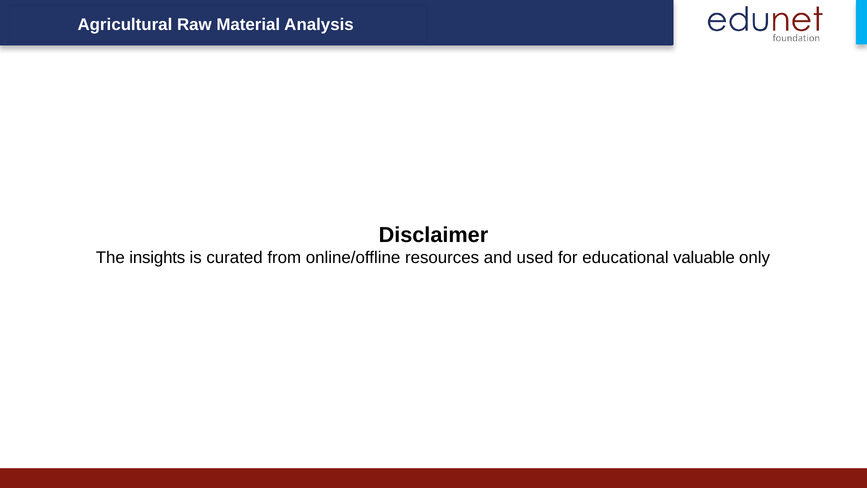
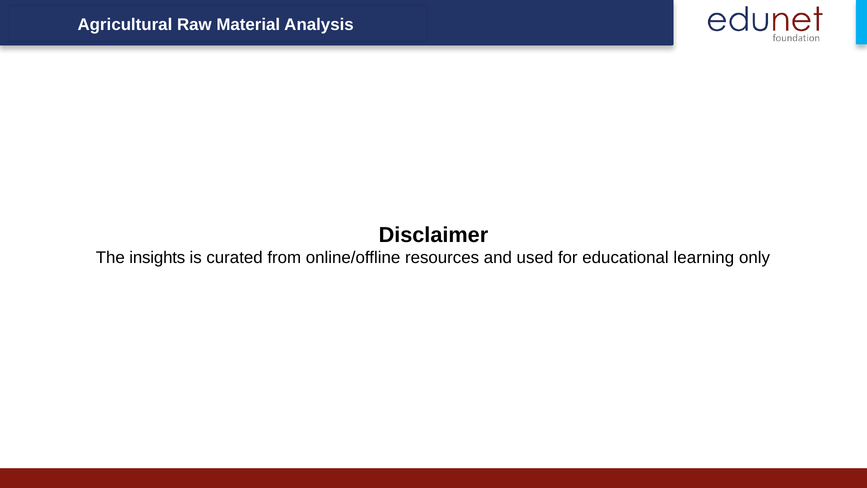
valuable: valuable -> learning (704, 258)
